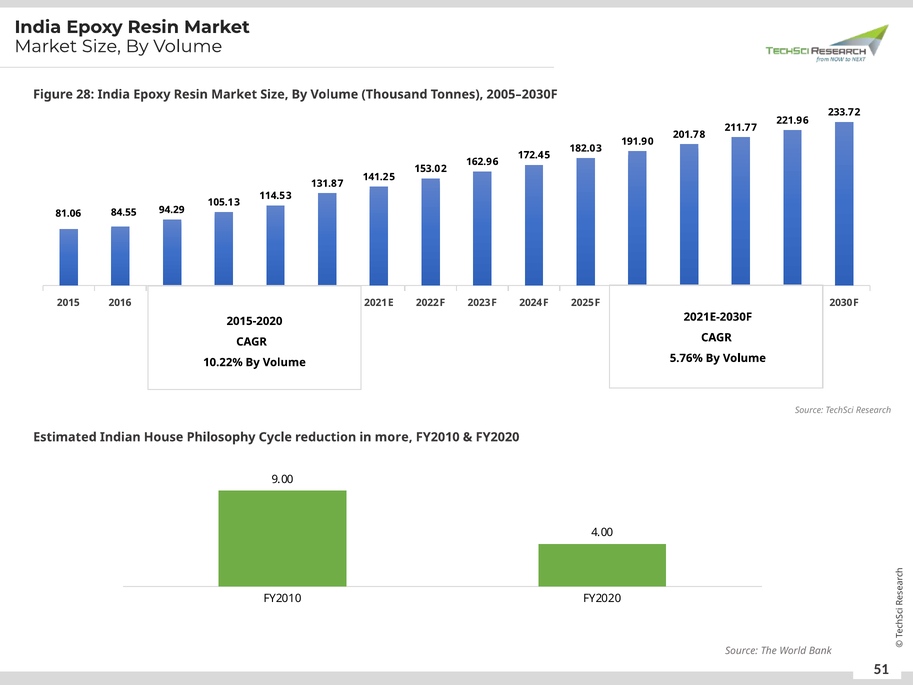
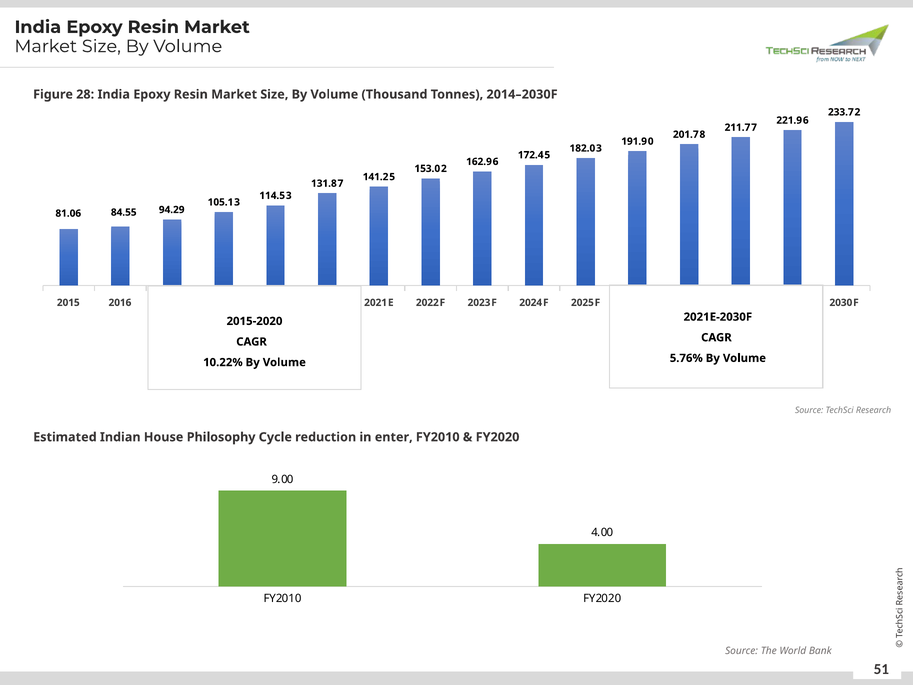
2005–2030F: 2005–2030F -> 2014–2030F (522, 94)
more: more -> enter (394, 437)
